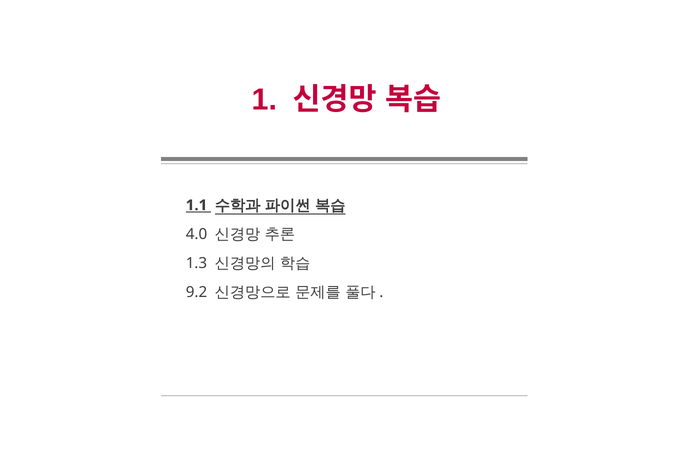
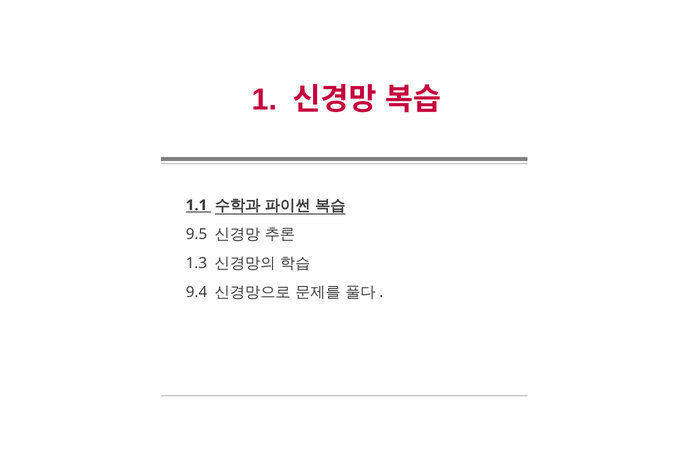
4.0: 4.0 -> 9.5 (196, 234)
9.2: 9.2 -> 9.4 (196, 292)
